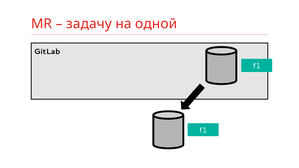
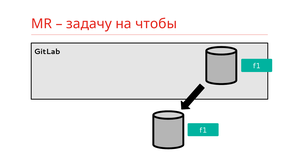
одной: одной -> чтобы (156, 24)
